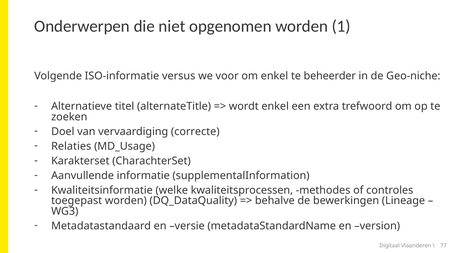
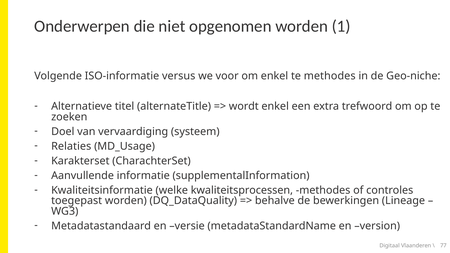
te beheerder: beheerder -> methodes (330, 76)
correcte: correcte -> systeem (195, 132)
